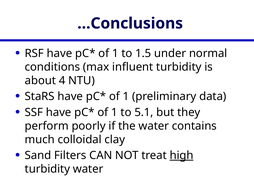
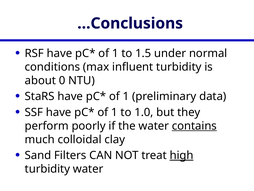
4: 4 -> 0 (62, 80)
5.1: 5.1 -> 1.0 (144, 112)
contains underline: none -> present (194, 126)
